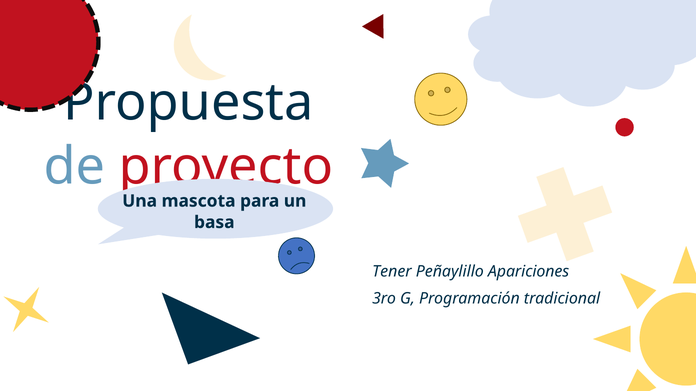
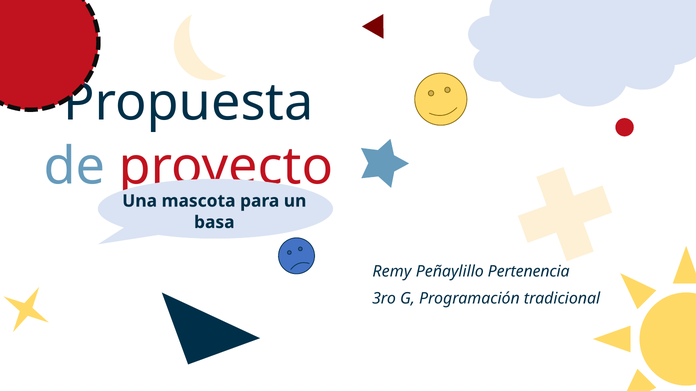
Tener: Tener -> Remy (392, 272)
Apariciones: Apariciones -> Pertenencia (529, 272)
